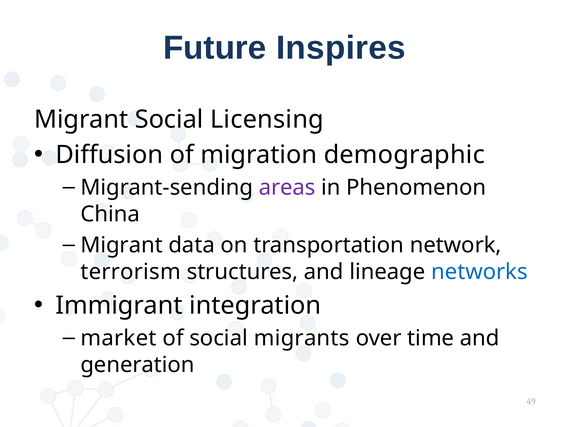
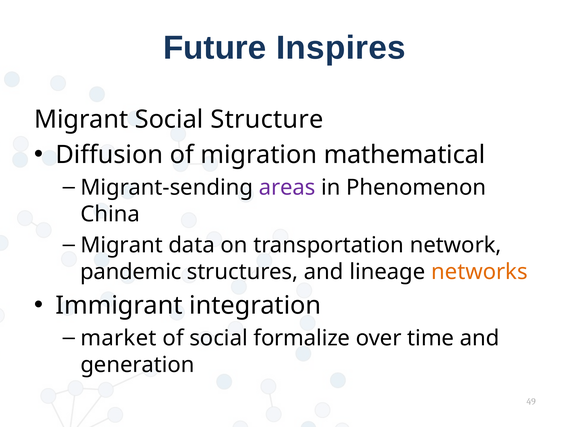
Licensing: Licensing -> Structure (267, 120)
demographic: demographic -> mathematical (404, 155)
terrorism: terrorism -> pandemic (131, 272)
networks colour: blue -> orange (479, 272)
migrants: migrants -> formalize (302, 339)
